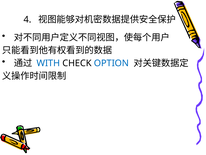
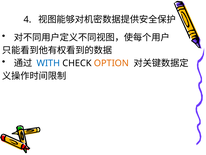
OPTION colour: blue -> orange (111, 63)
